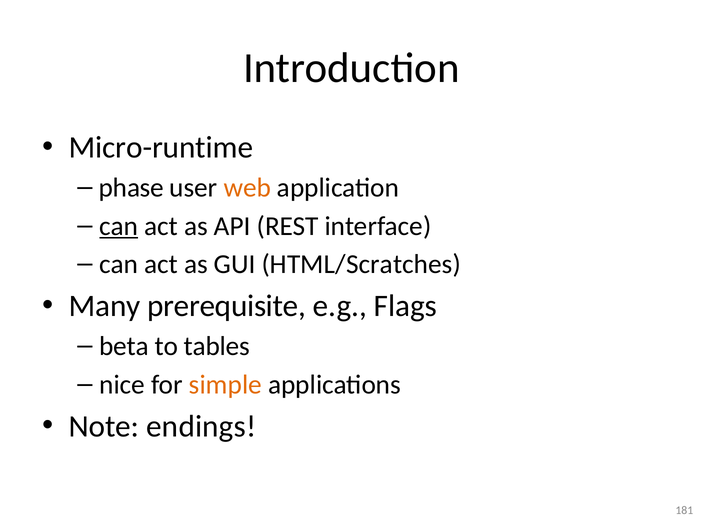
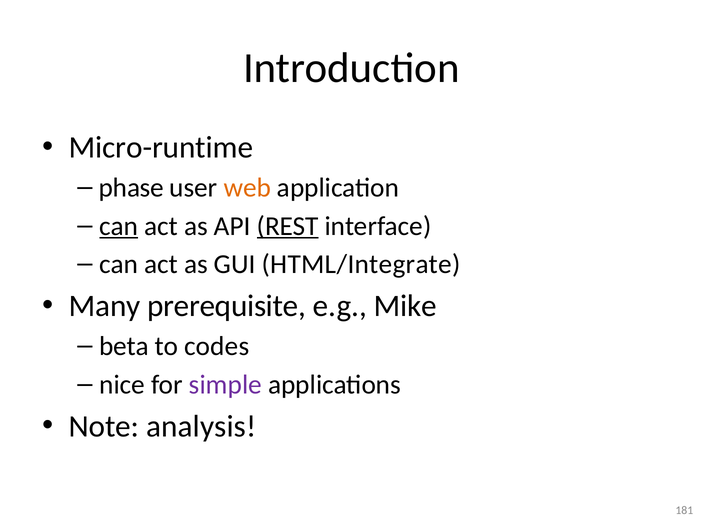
REST underline: none -> present (288, 226)
HTML/Scratches: HTML/Scratches -> HTML/Integrate (361, 264)
Flags: Flags -> Mike (405, 306)
tables: tables -> codes (217, 347)
simple colour: orange -> purple (225, 385)
endings: endings -> analysis (201, 427)
